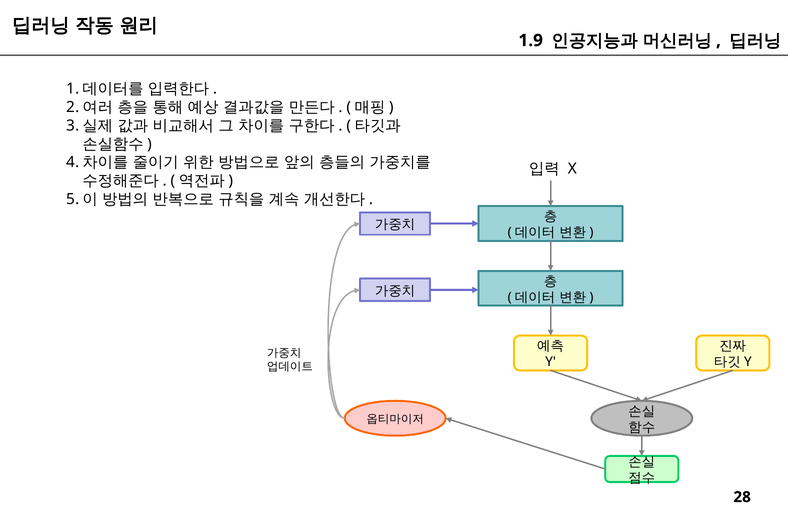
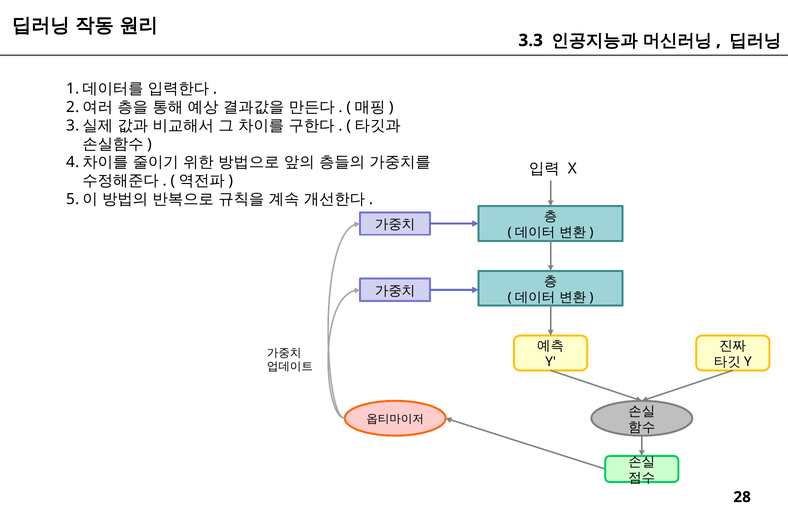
1.9: 1.9 -> 3.3 (531, 40)
